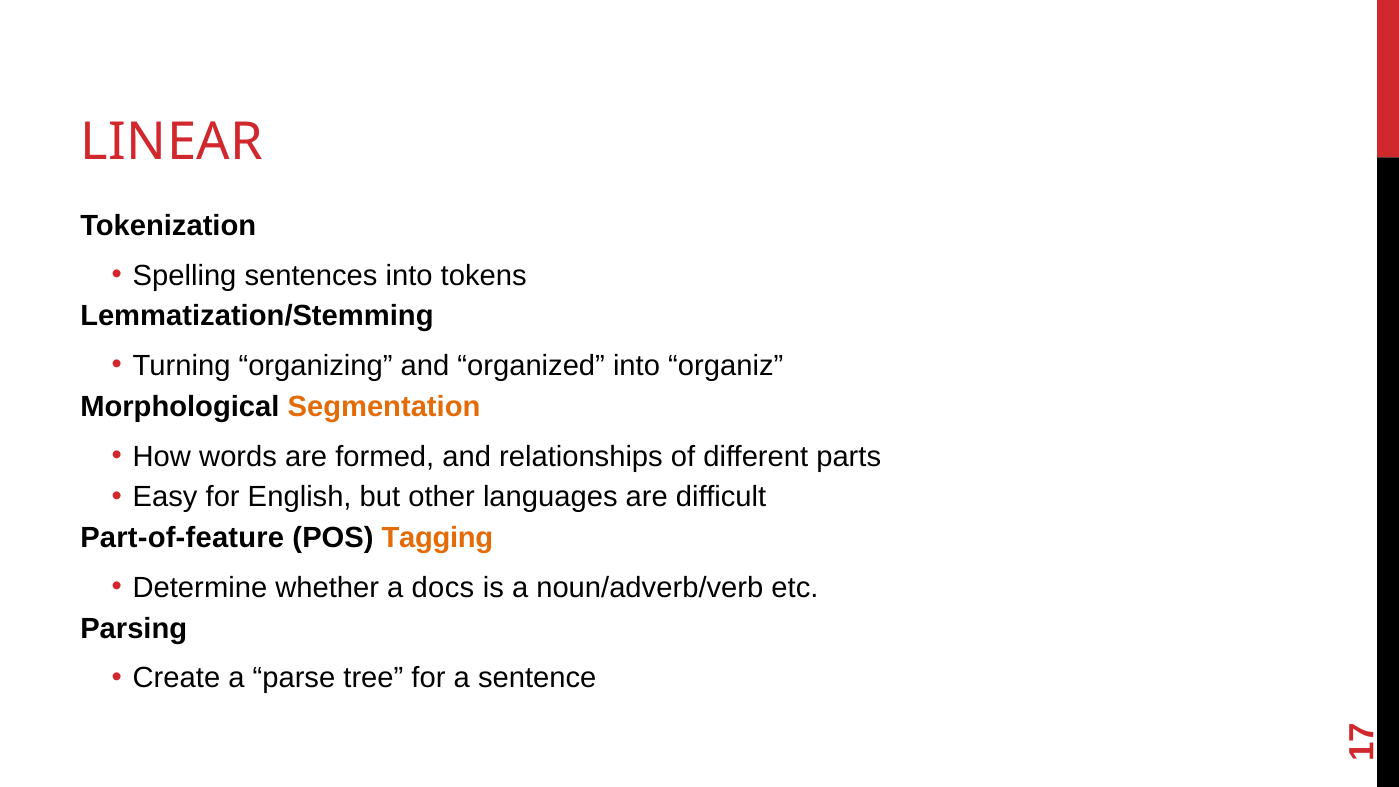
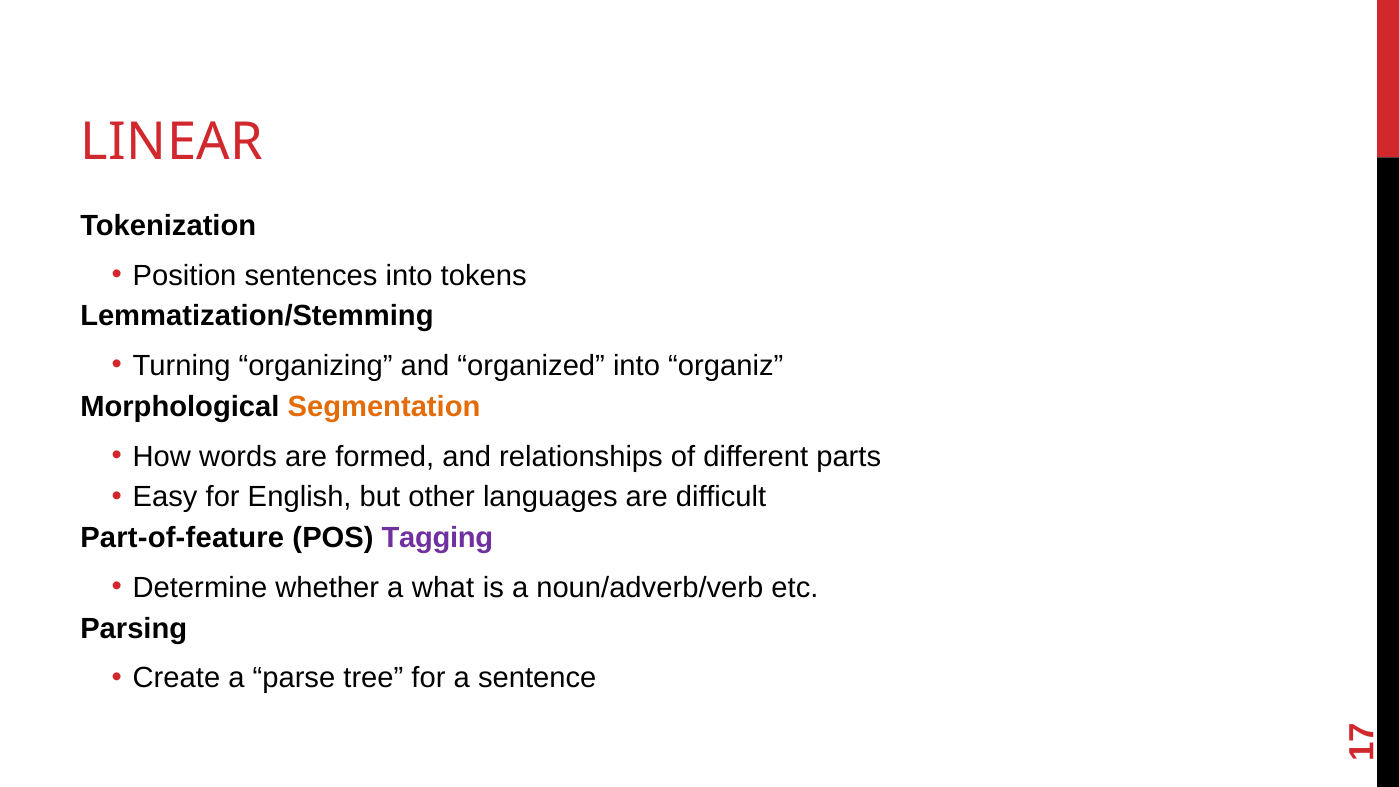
Spelling: Spelling -> Position (185, 275)
Tagging colour: orange -> purple (437, 538)
docs: docs -> what (443, 588)
